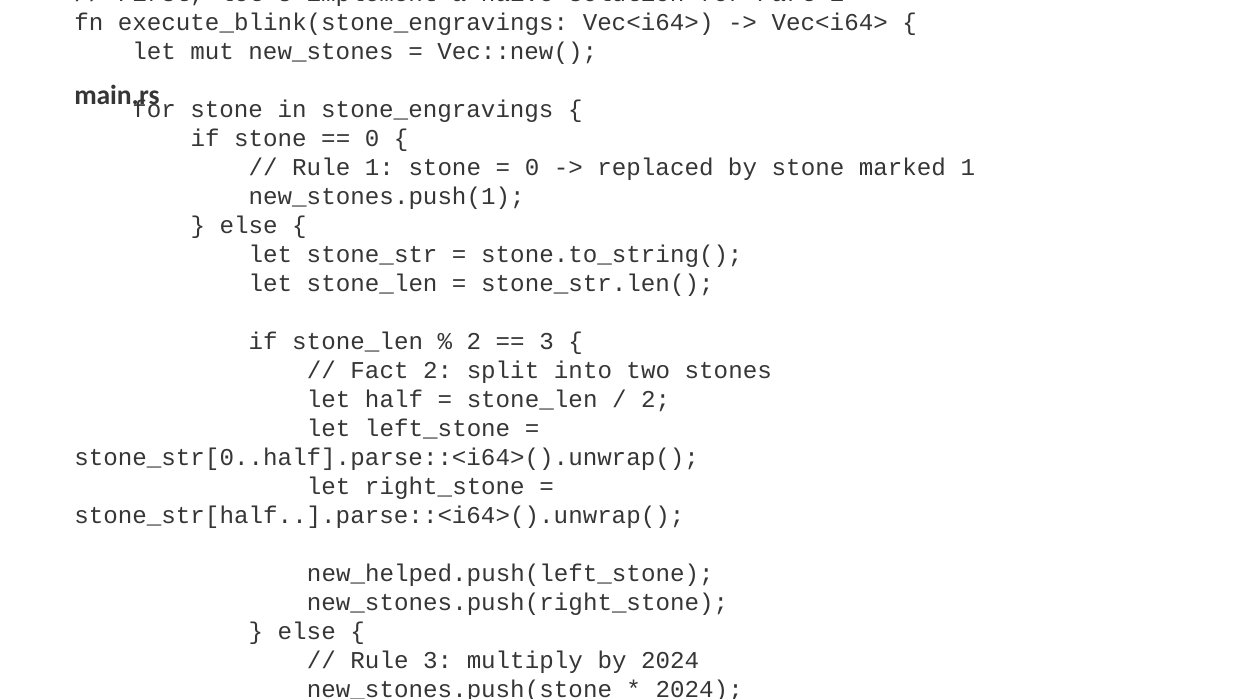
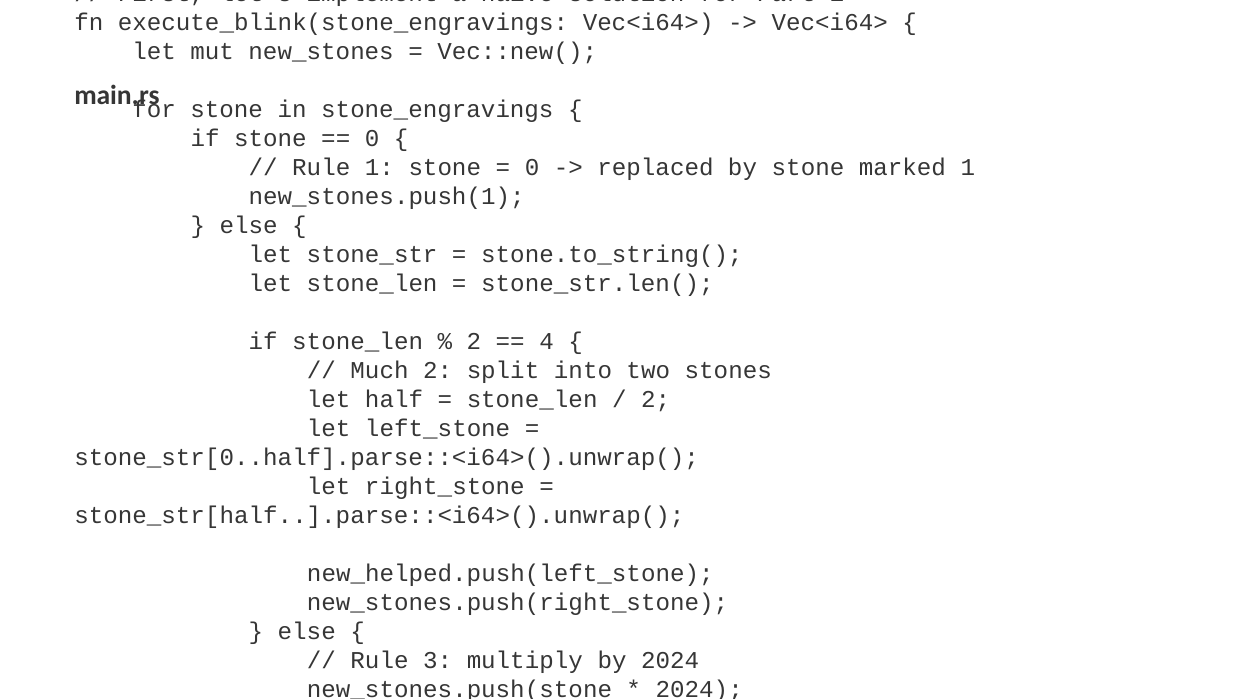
3: 3 -> 4 (547, 341)
Fact: Fact -> Much (380, 370)
